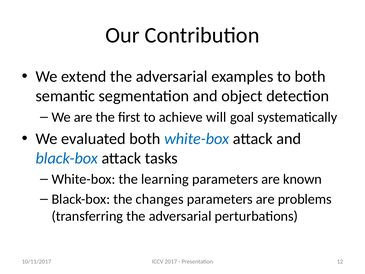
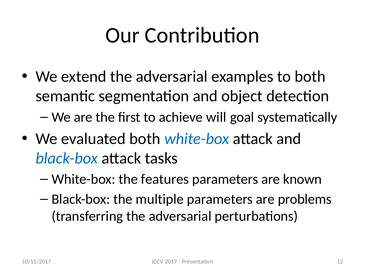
learning: learning -> features (165, 179)
changes: changes -> multiple (160, 199)
